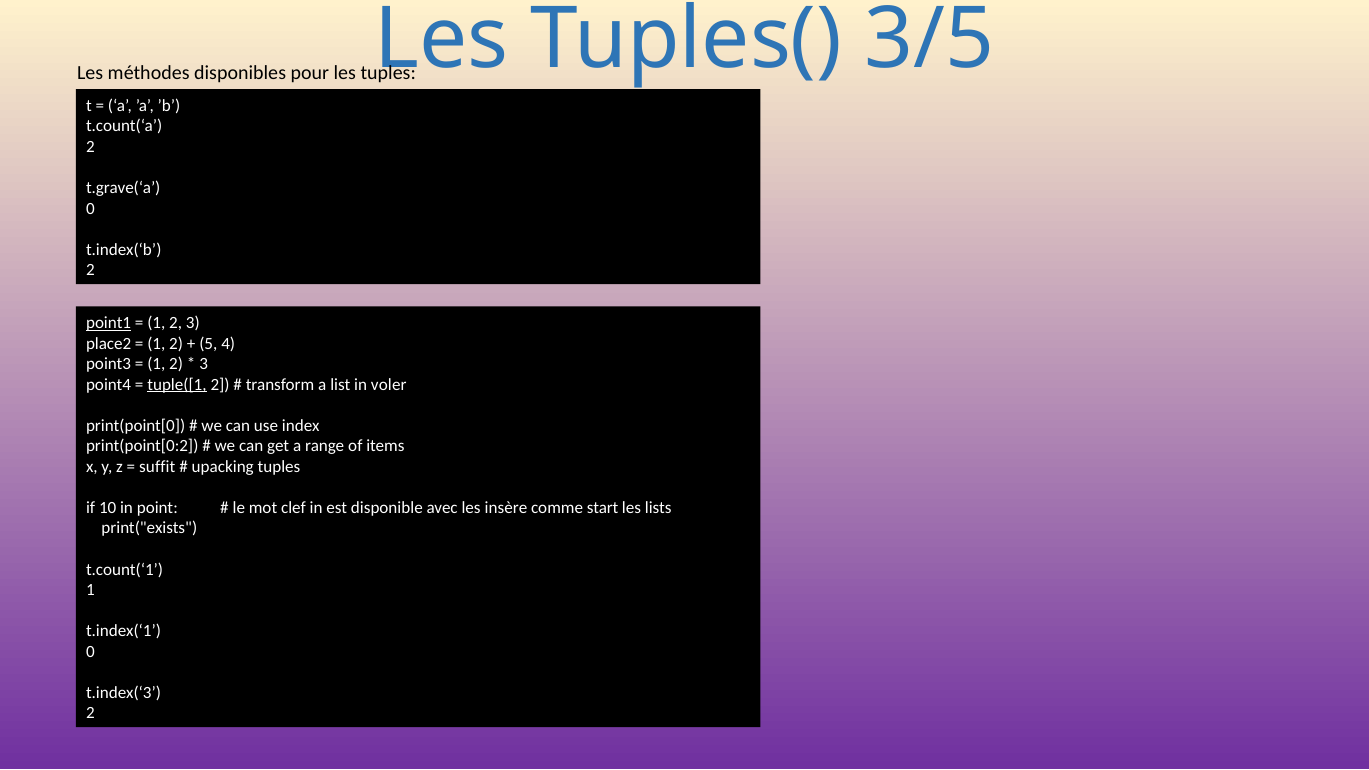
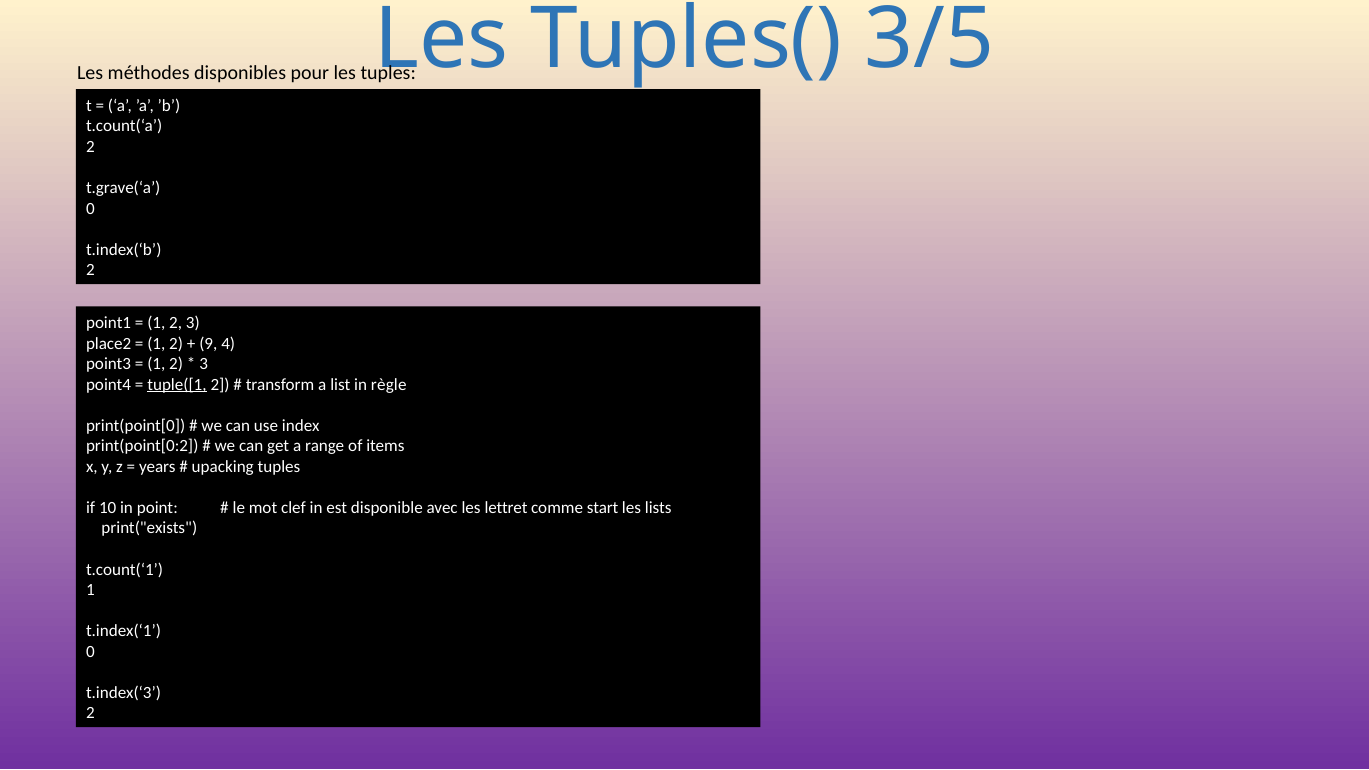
point1 underline: present -> none (109, 323)
5: 5 -> 9 (208, 344)
voler: voler -> règle (389, 385)
suffit: suffit -> years (157, 467)
insère: insère -> lettret (506, 508)
